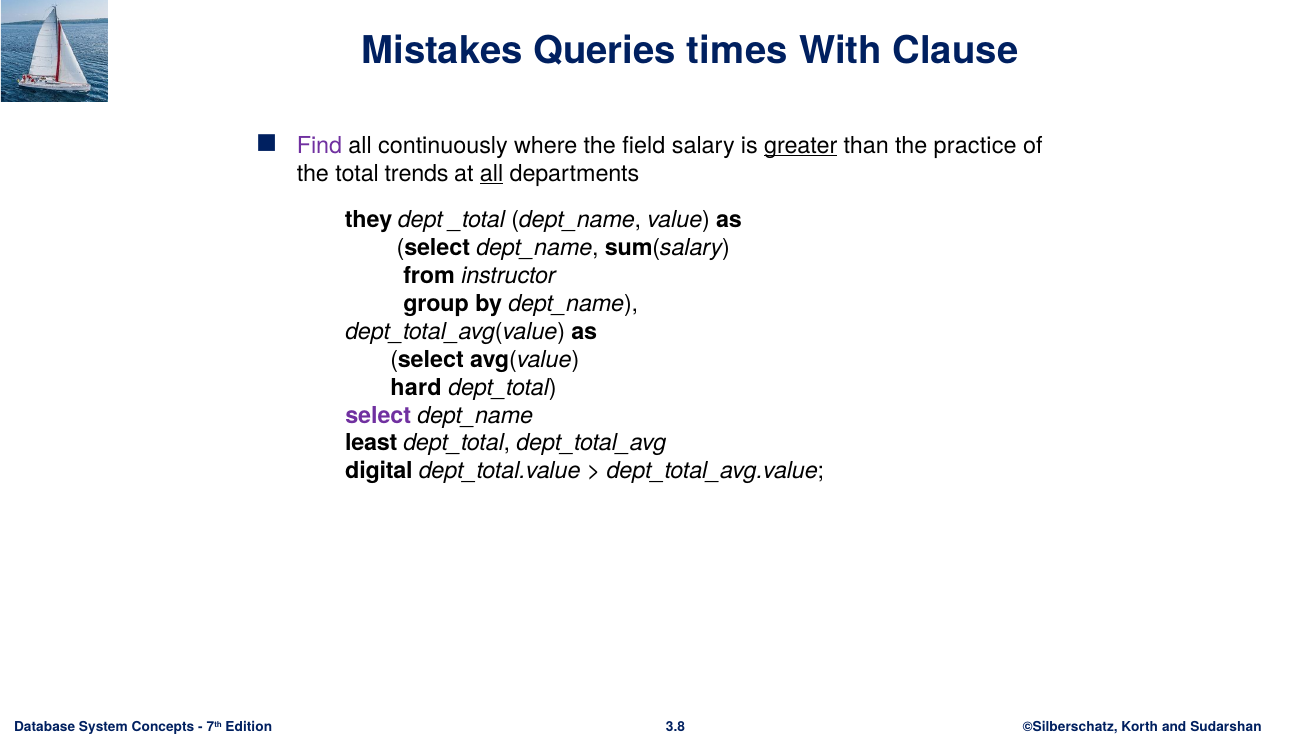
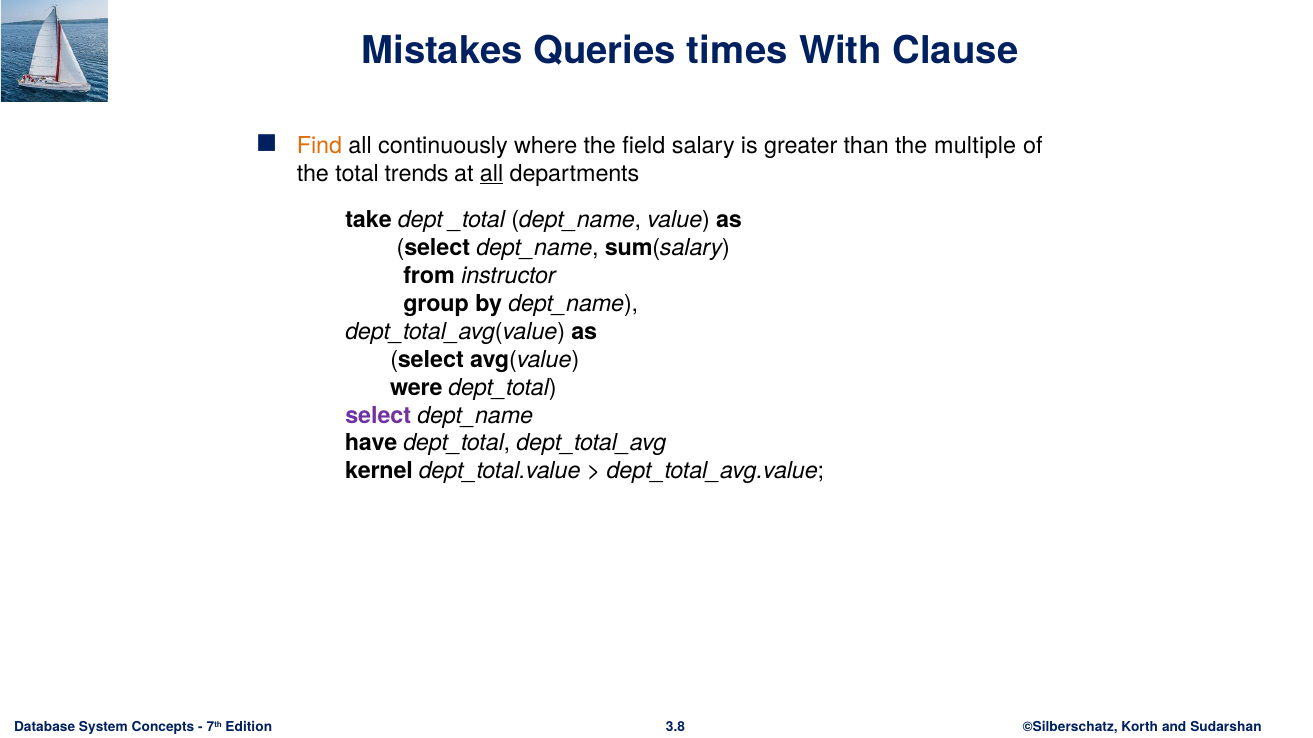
Find colour: purple -> orange (320, 146)
greater underline: present -> none (801, 146)
practice: practice -> multiple (975, 146)
they: they -> take (369, 220)
hard: hard -> were (416, 388)
least: least -> have (371, 444)
digital: digital -> kernel (379, 472)
